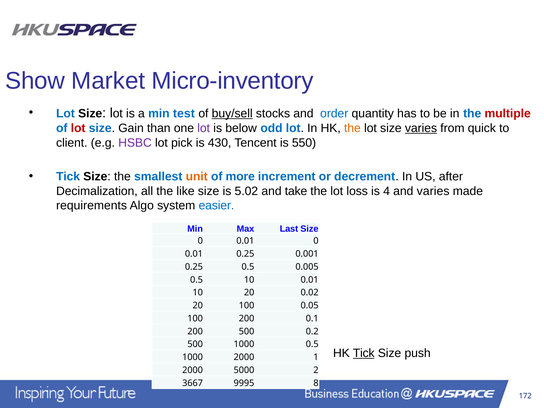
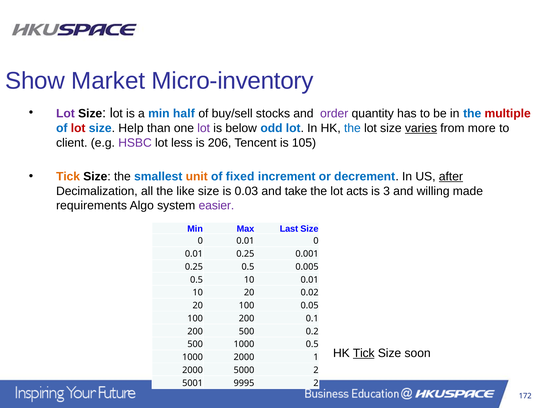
Lot colour: blue -> purple (65, 113)
test: test -> half (184, 113)
buy/sell underline: present -> none (232, 113)
order colour: blue -> purple (334, 113)
Gain: Gain -> Help (131, 128)
the colour: orange -> blue (352, 128)
quick: quick -> more (482, 128)
pick: pick -> less (182, 143)
430: 430 -> 206 (220, 143)
550: 550 -> 105 (304, 143)
Tick colour: blue -> orange (68, 177)
more: more -> fixed (240, 177)
after underline: none -> present (451, 177)
5.02: 5.02 -> 0.03 (246, 191)
loss: loss -> acts (357, 191)
4: 4 -> 3 (387, 191)
and varies: varies -> willing (433, 191)
easier colour: blue -> purple (216, 206)
push: push -> soon (418, 353)
3667: 3667 -> 5001 (193, 383)
9995 8: 8 -> 2 (316, 383)
